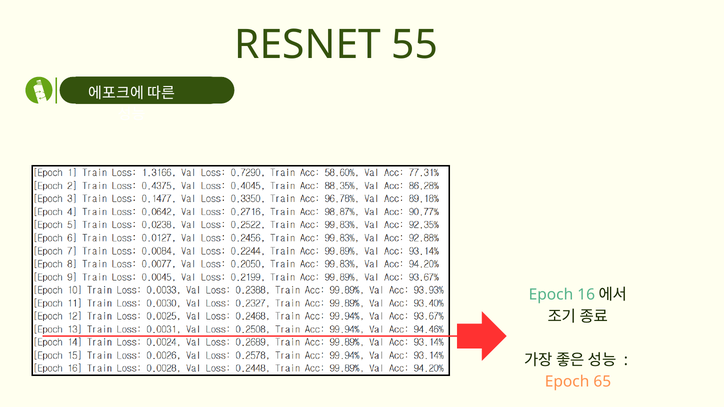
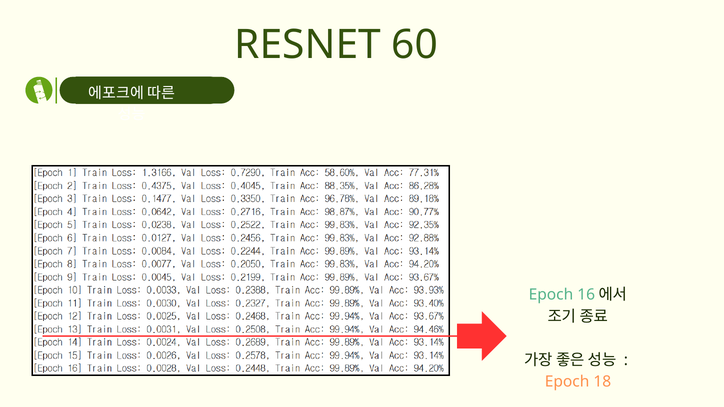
55: 55 -> 60 (415, 45)
65: 65 -> 18 (602, 382)
